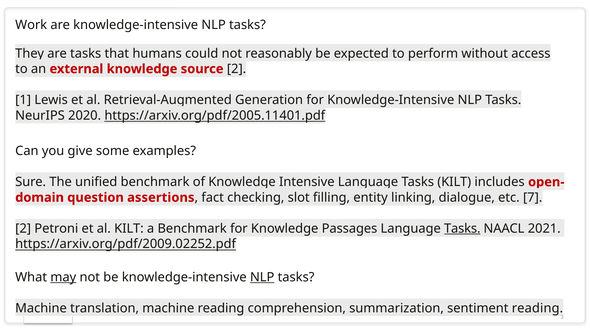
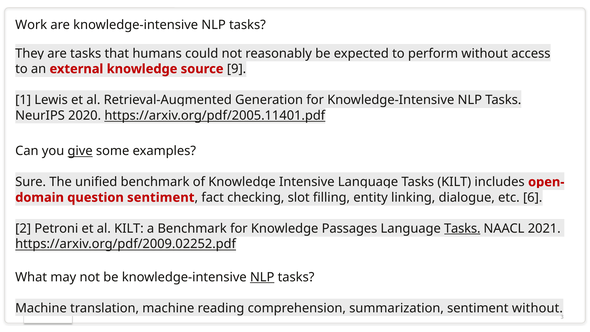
2: 2 -> 9 (237, 69)
give underline: none -> present (80, 151)
question assertions: assertions -> sentiment (161, 197)
7: 7 -> 6 (533, 197)
may underline: present -> none (63, 277)
sentiment reading: reading -> without (537, 308)
